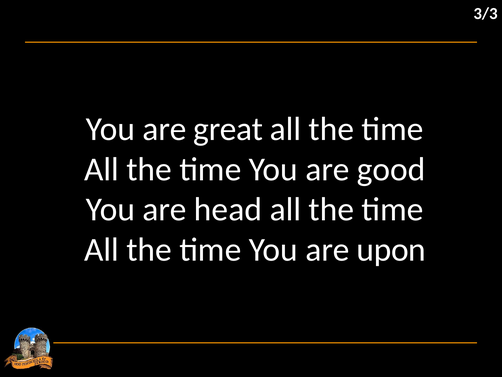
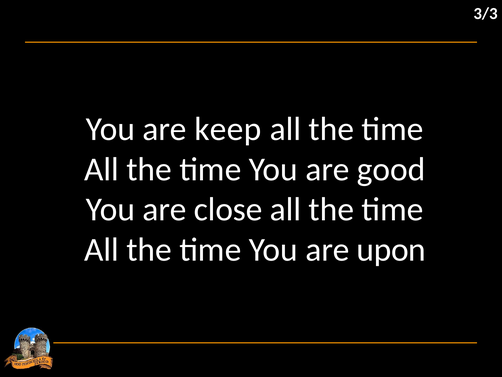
great: great -> keep (228, 129)
head: head -> close (228, 209)
